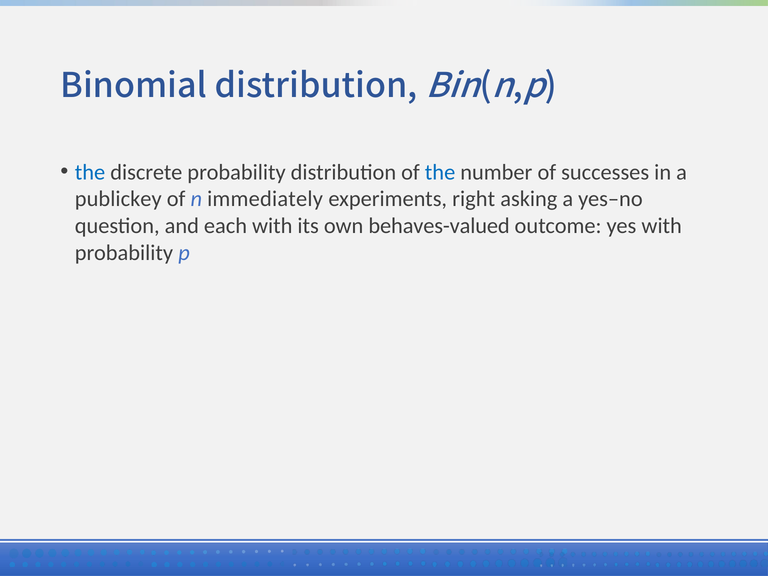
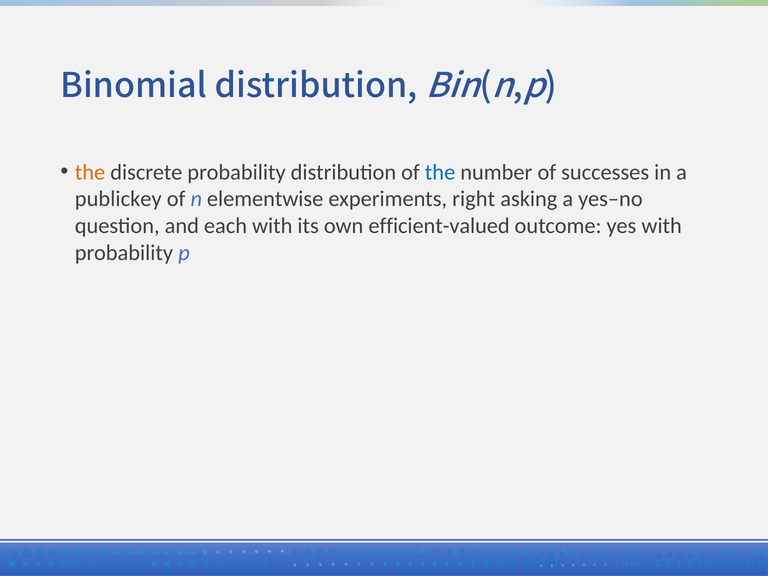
the colour: blue -> orange (90, 172)
immediately: immediately -> elementwise (265, 199)
behaves-valued: behaves-valued -> efficient-valued (439, 226)
